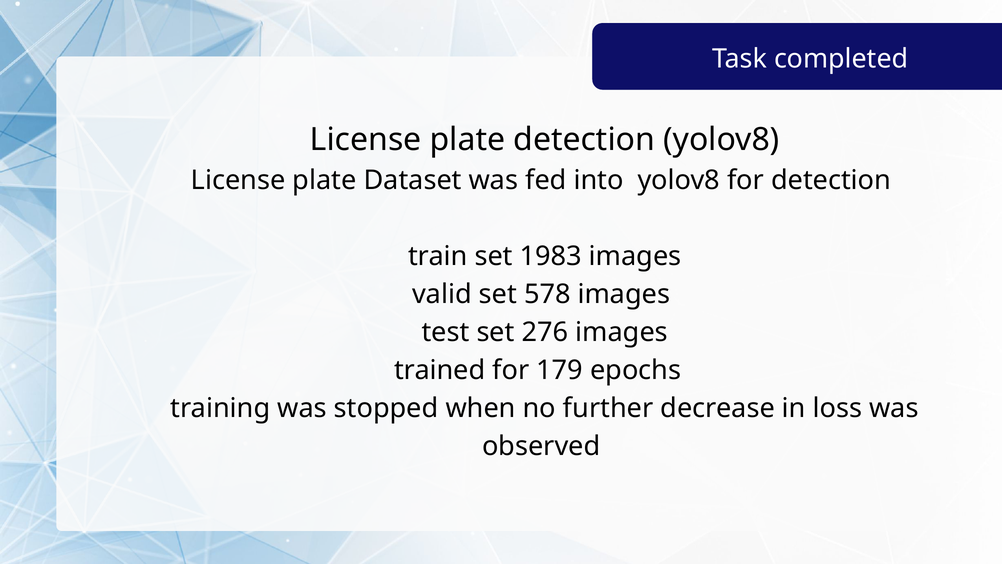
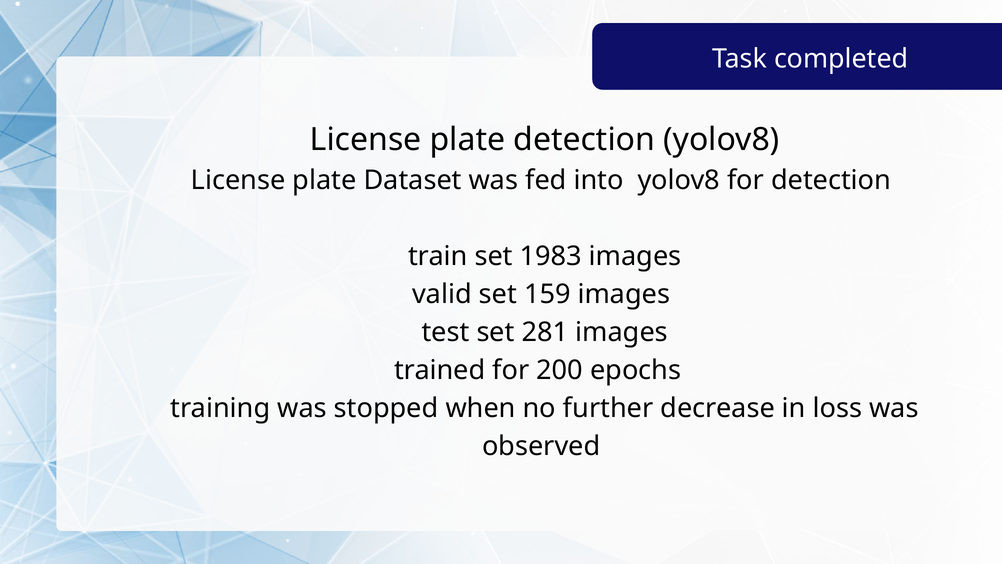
578: 578 -> 159 (547, 294)
276: 276 -> 281 (545, 332)
179: 179 -> 200 (560, 370)
